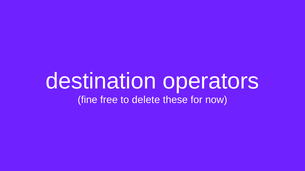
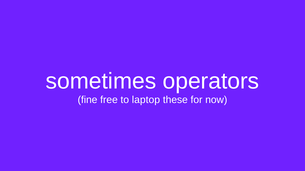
destination: destination -> sometimes (101, 81)
delete: delete -> laptop (146, 100)
